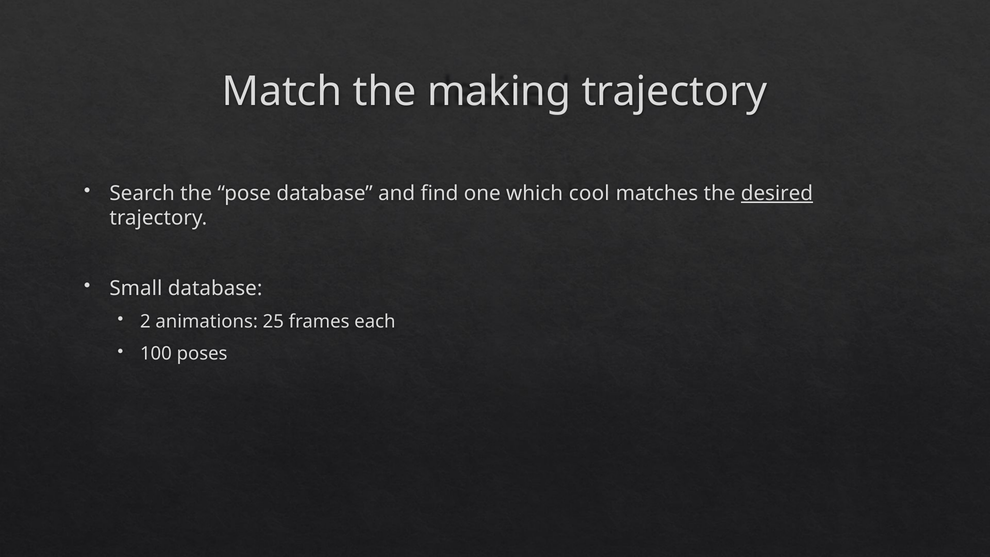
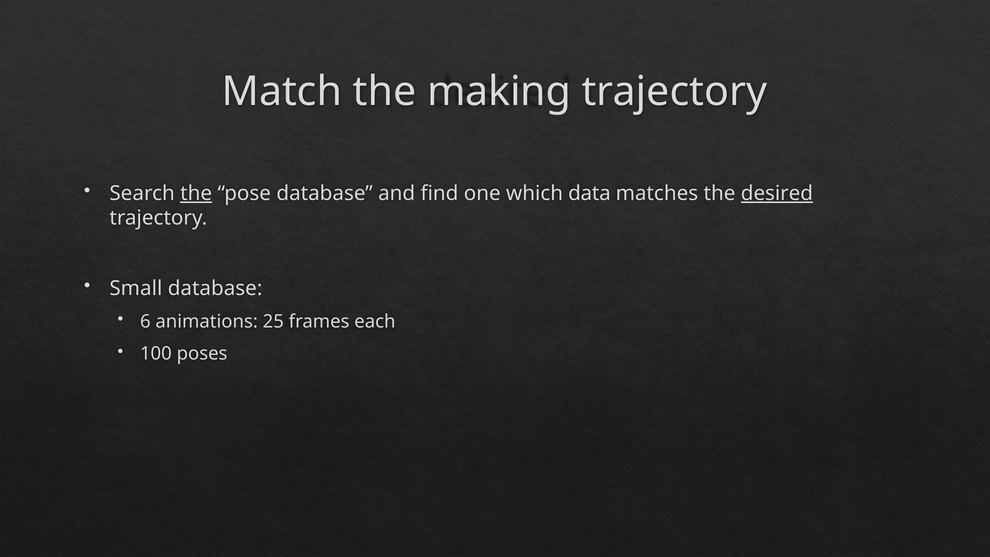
the underline: none -> present (196, 193)
cool: cool -> data (589, 193)
2: 2 -> 6 (145, 321)
